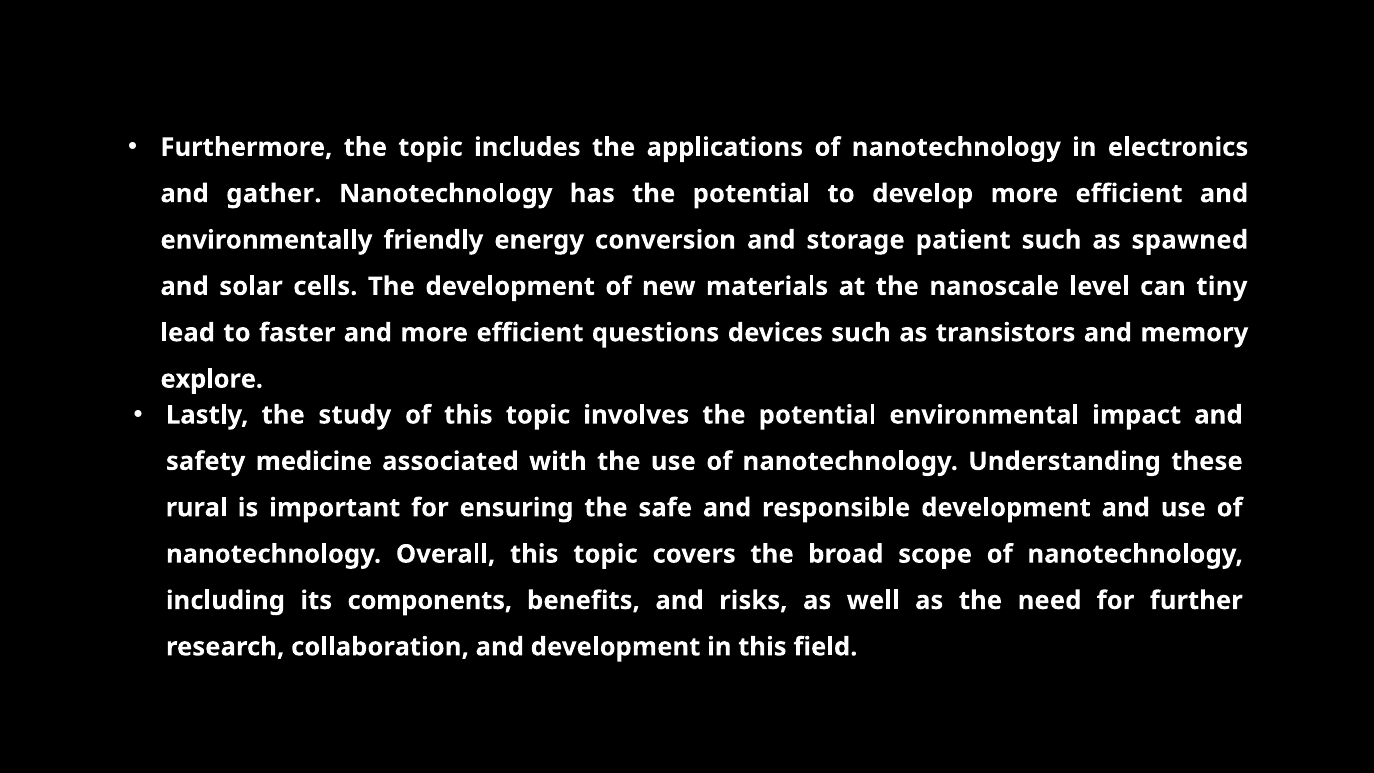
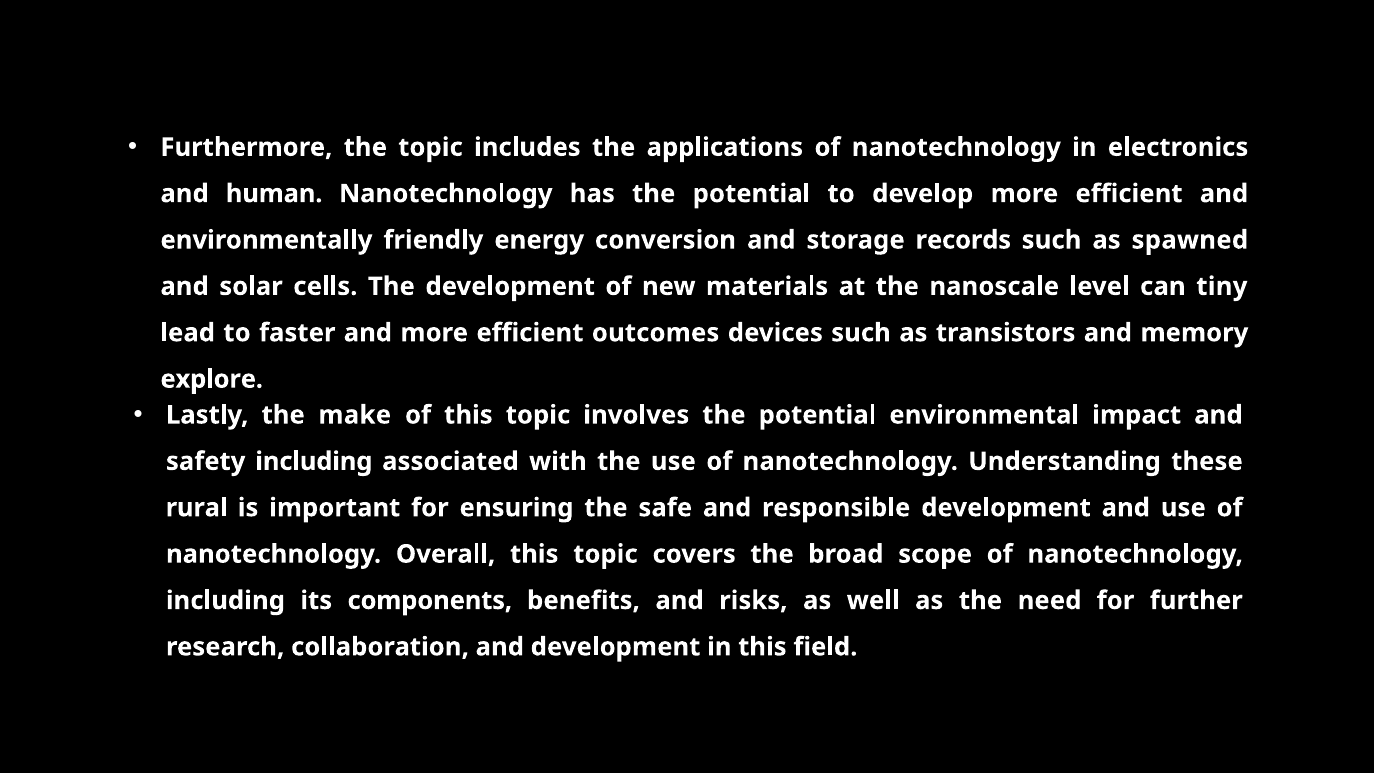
gather: gather -> human (274, 194)
patient: patient -> records (963, 240)
questions: questions -> outcomes (656, 333)
study: study -> make (355, 415)
safety medicine: medicine -> including (314, 461)
